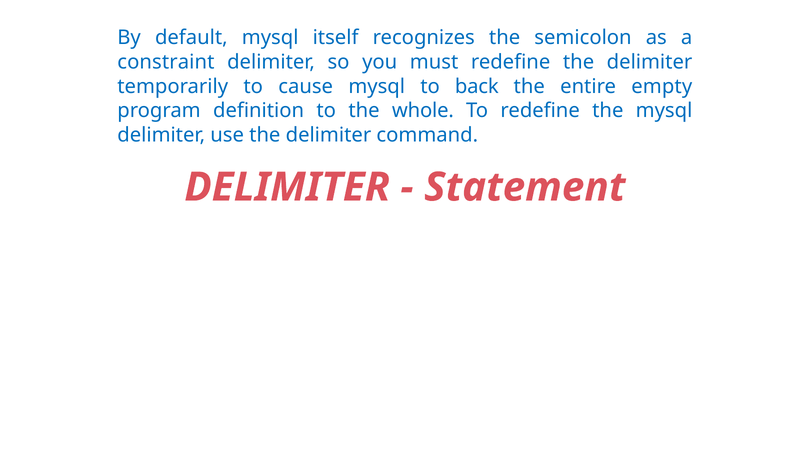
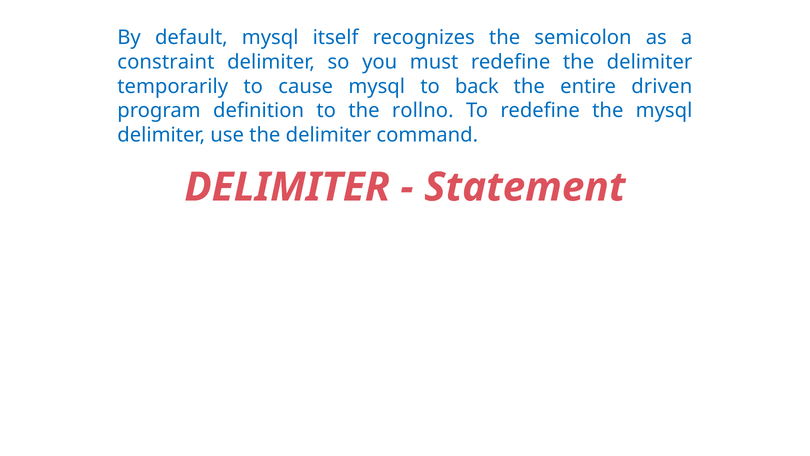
empty: empty -> driven (662, 86)
whole: whole -> rollno (423, 111)
